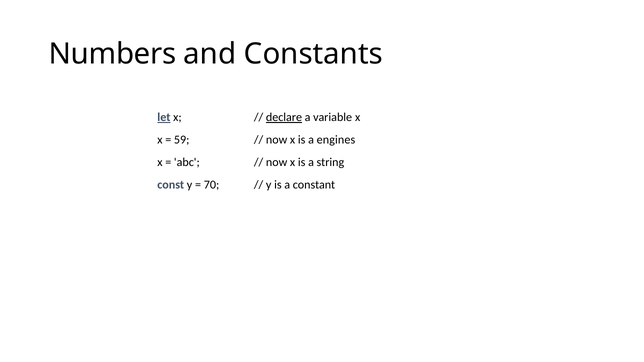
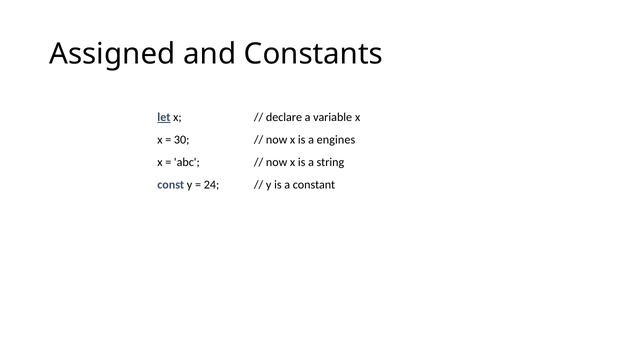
Numbers: Numbers -> Assigned (112, 54)
declare underline: present -> none (284, 117)
59: 59 -> 30 (182, 140)
70: 70 -> 24 (212, 185)
